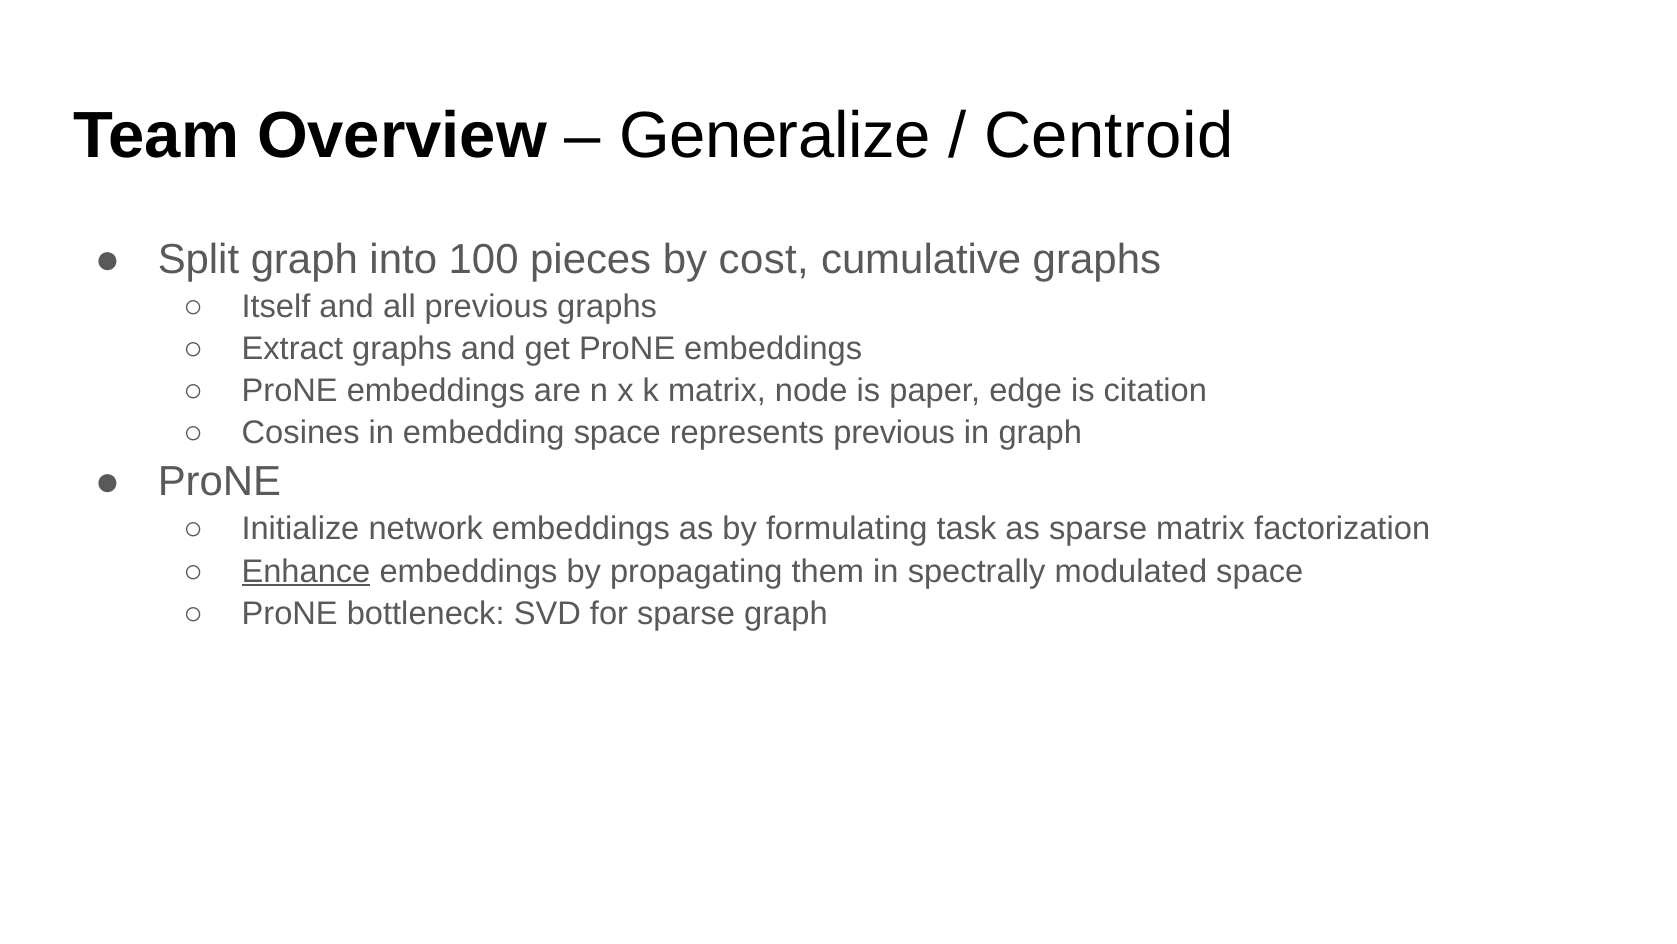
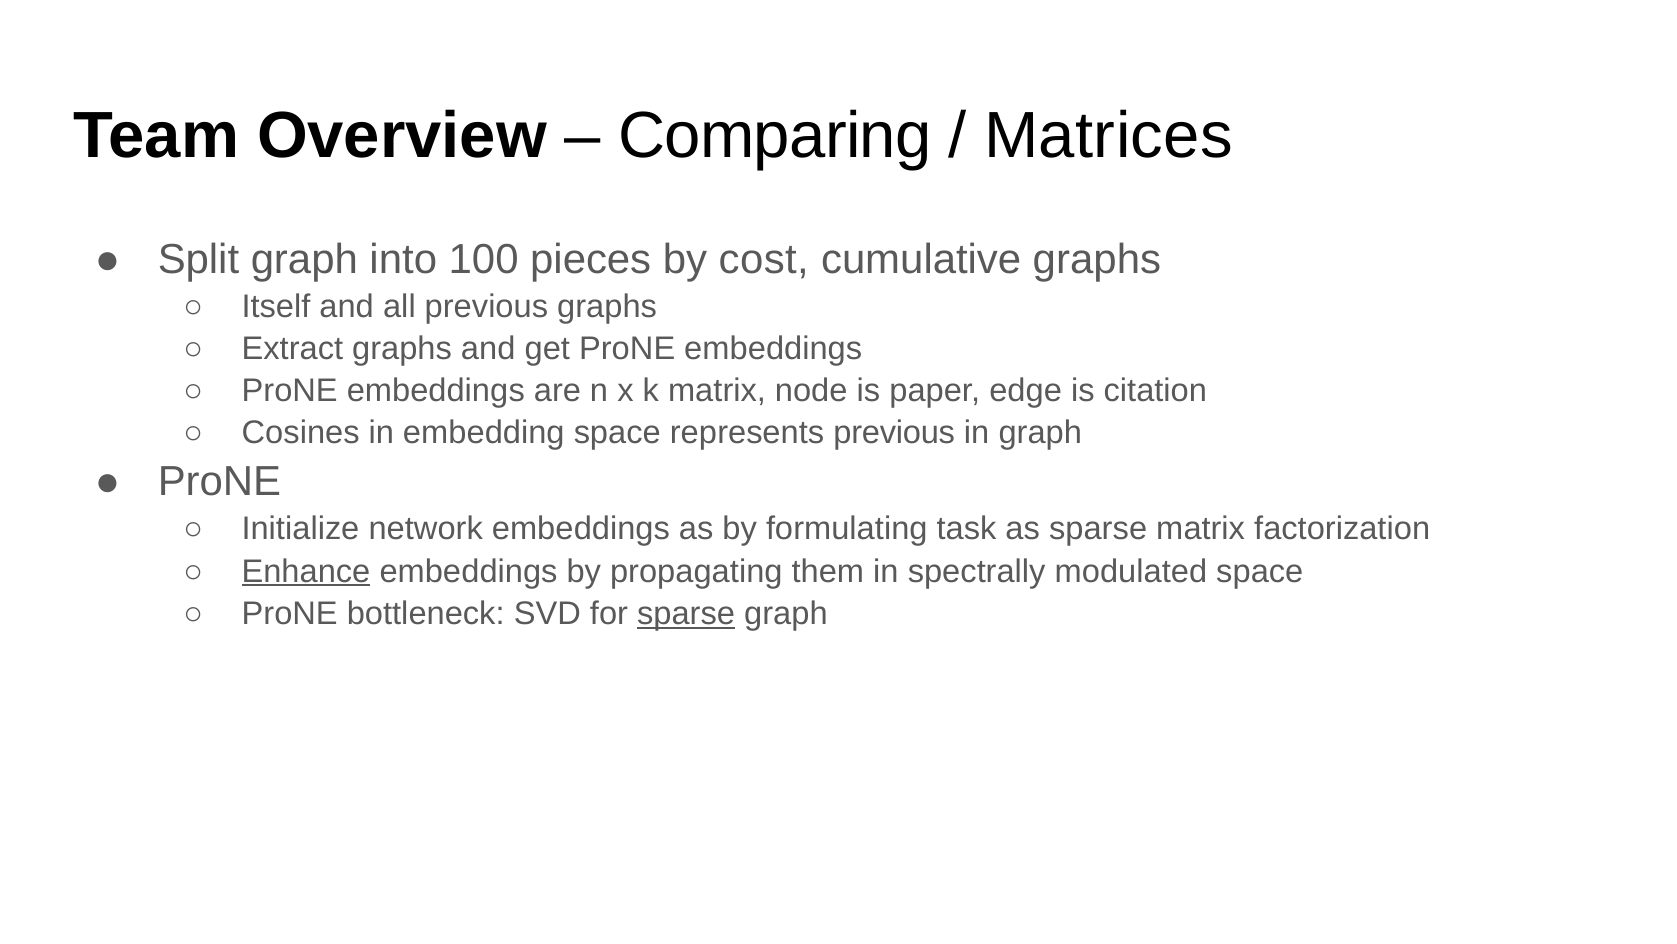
Generalize: Generalize -> Comparing (775, 136)
Centroid: Centroid -> Matrices (1109, 136)
sparse underline: none -> present (686, 613)
